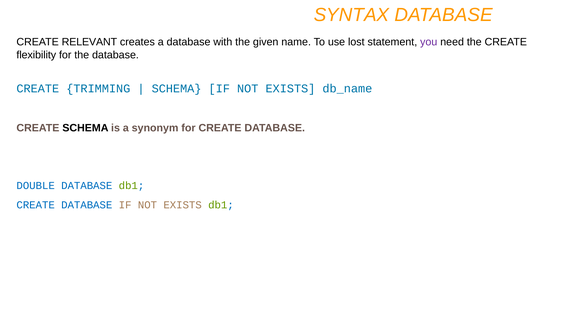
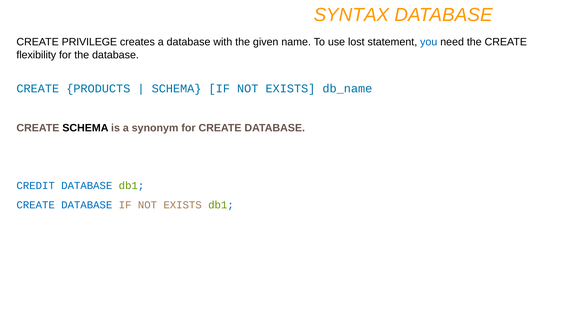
RELEVANT: RELEVANT -> PRIVILEGE (89, 42)
you colour: purple -> blue (429, 42)
TRIMMING: TRIMMING -> PRODUCTS (98, 88)
DOUBLE: DOUBLE -> CREDIT (36, 185)
